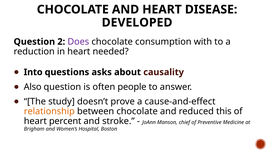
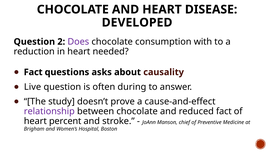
Into: Into -> Fact (33, 72)
Also: Also -> Live (33, 87)
people: people -> during (132, 87)
relationship colour: orange -> purple (49, 112)
reduced this: this -> fact (224, 112)
